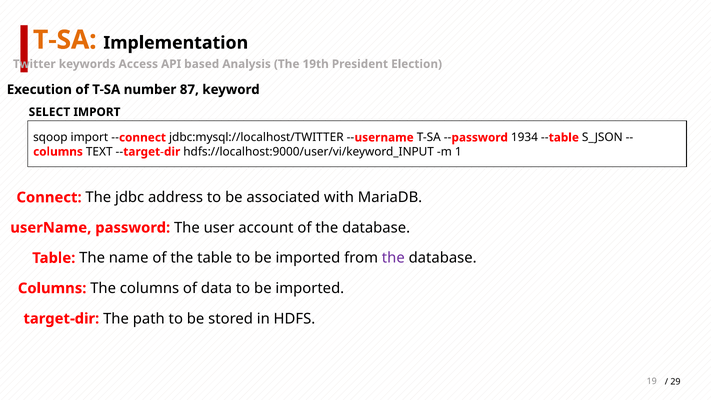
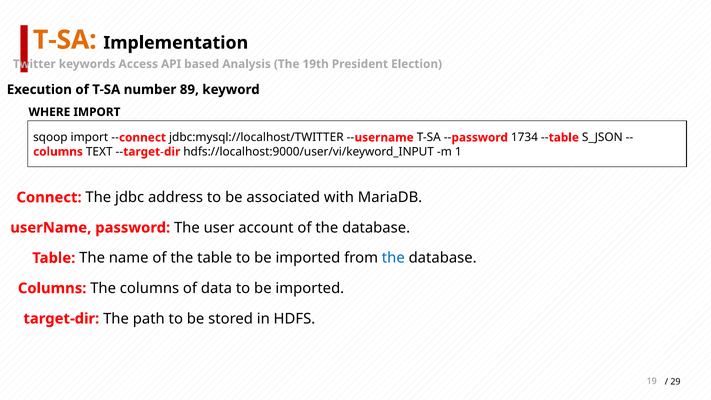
87: 87 -> 89 (189, 90)
SELECT: SELECT -> WHERE (49, 112)
1934: 1934 -> 1734 (524, 138)
the colour: purple -> blue (393, 258)
